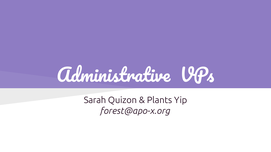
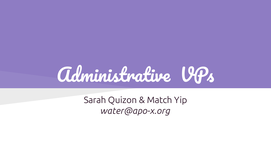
Plants: Plants -> Match (160, 100)
forest@apo-x.org: forest@apo-x.org -> water@apo-x.org (135, 111)
